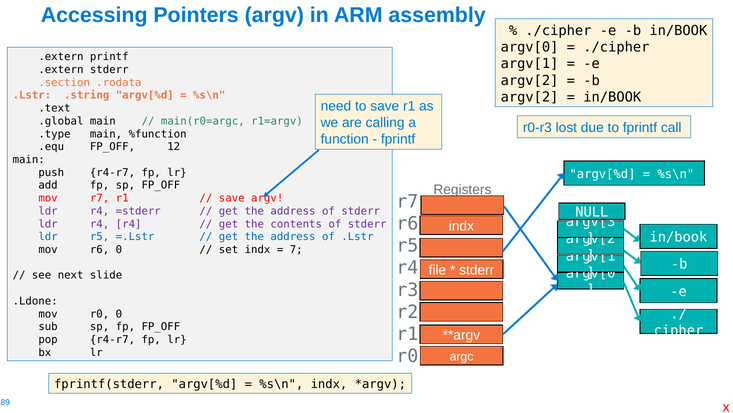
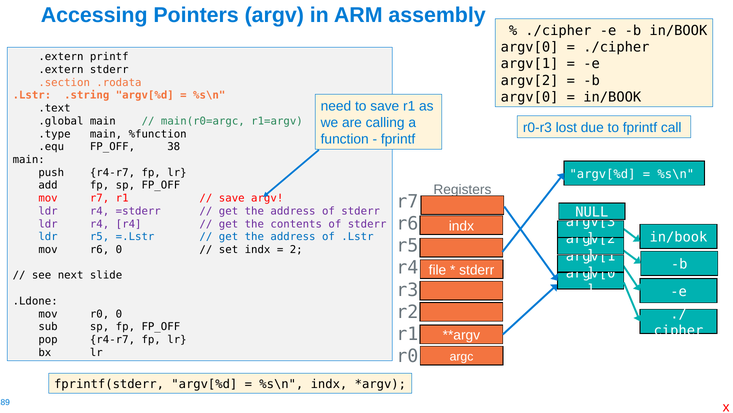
argv[2: argv[2 -> argv[0 (530, 97)
12: 12 -> 38 (174, 147)
7: 7 -> 2 (296, 249)
